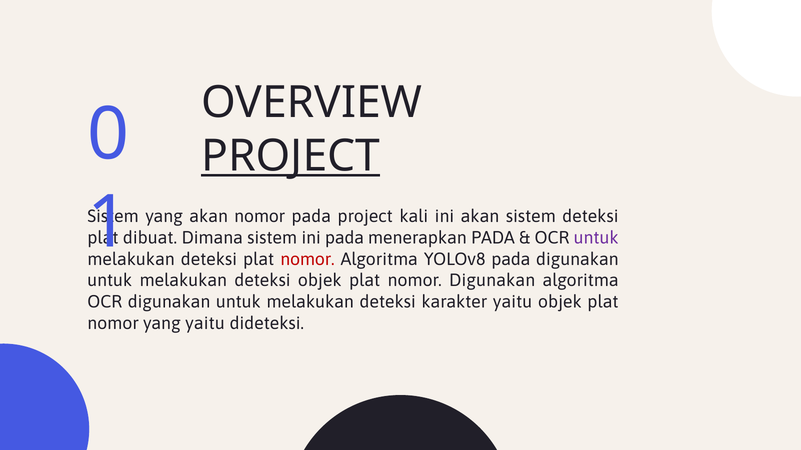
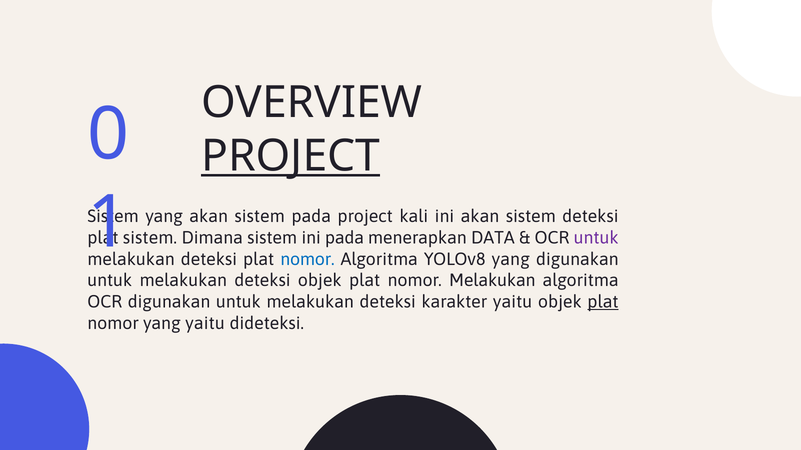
yang akan nomor: nomor -> sistem (260, 217)
dibuat: dibuat -> sistem (150, 238)
menerapkan PADA: PADA -> DATA (493, 238)
nomor colour: red -> blue (307, 260)
YOLOv8 pada: pada -> yang (511, 260)
nomor Digunakan: Digunakan -> Melakukan (492, 281)
plat underline: none -> present (603, 302)
